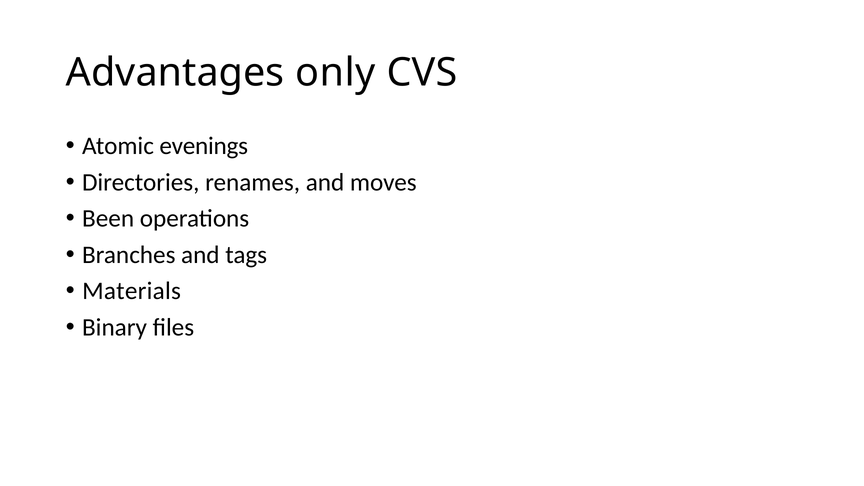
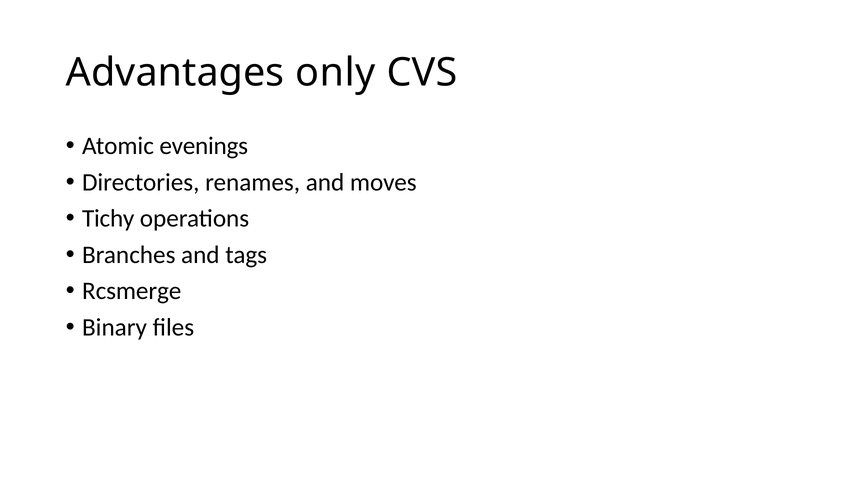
Been: Been -> Tichy (108, 219)
Materials: Materials -> Rcsmerge (132, 291)
